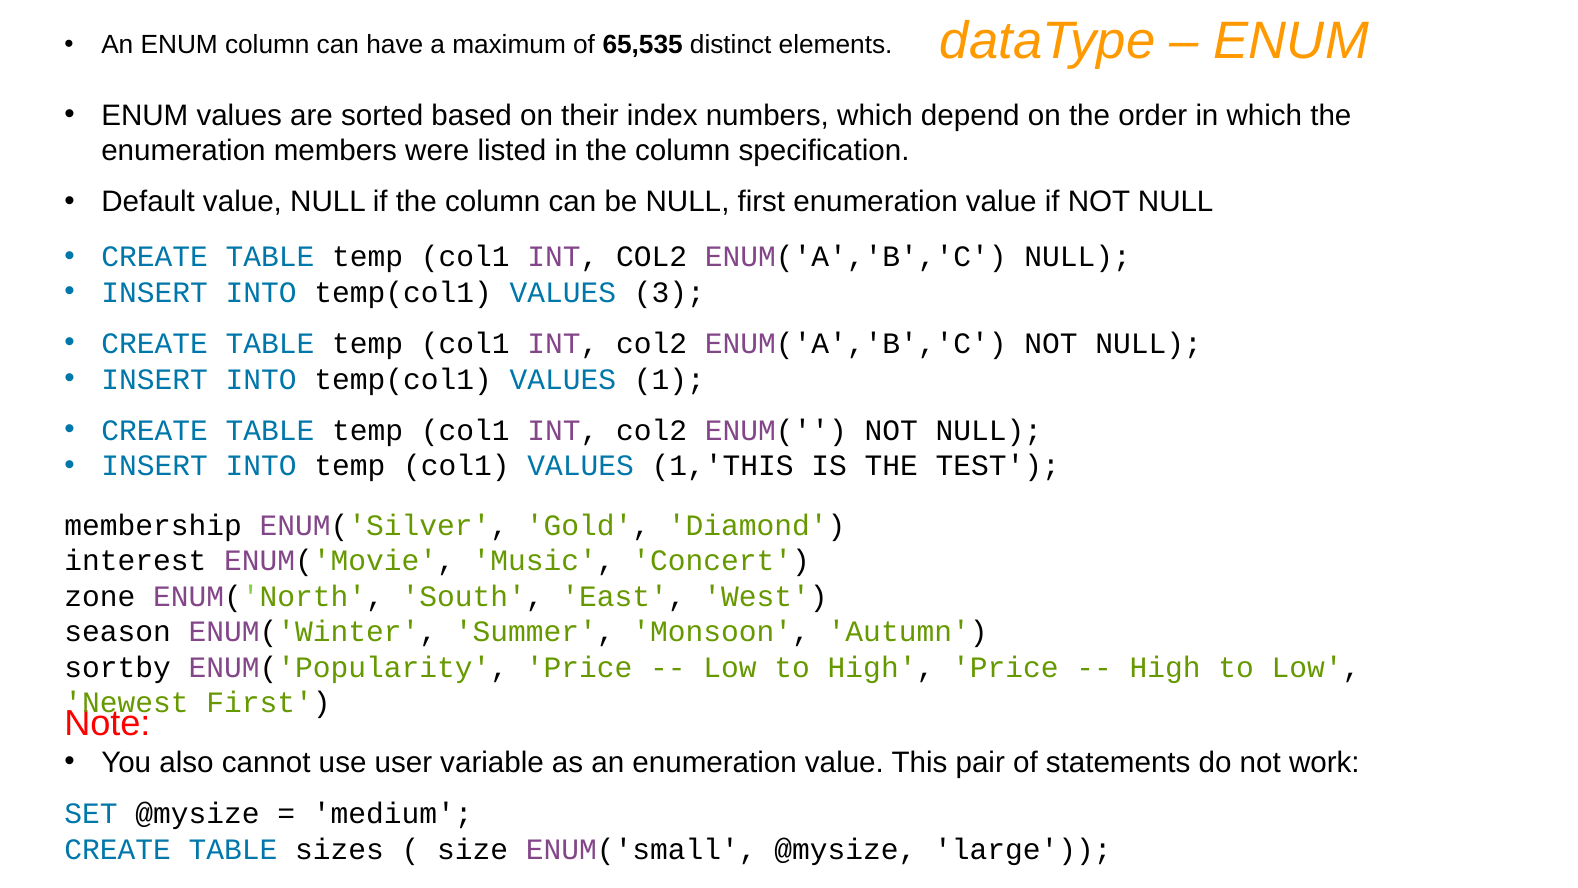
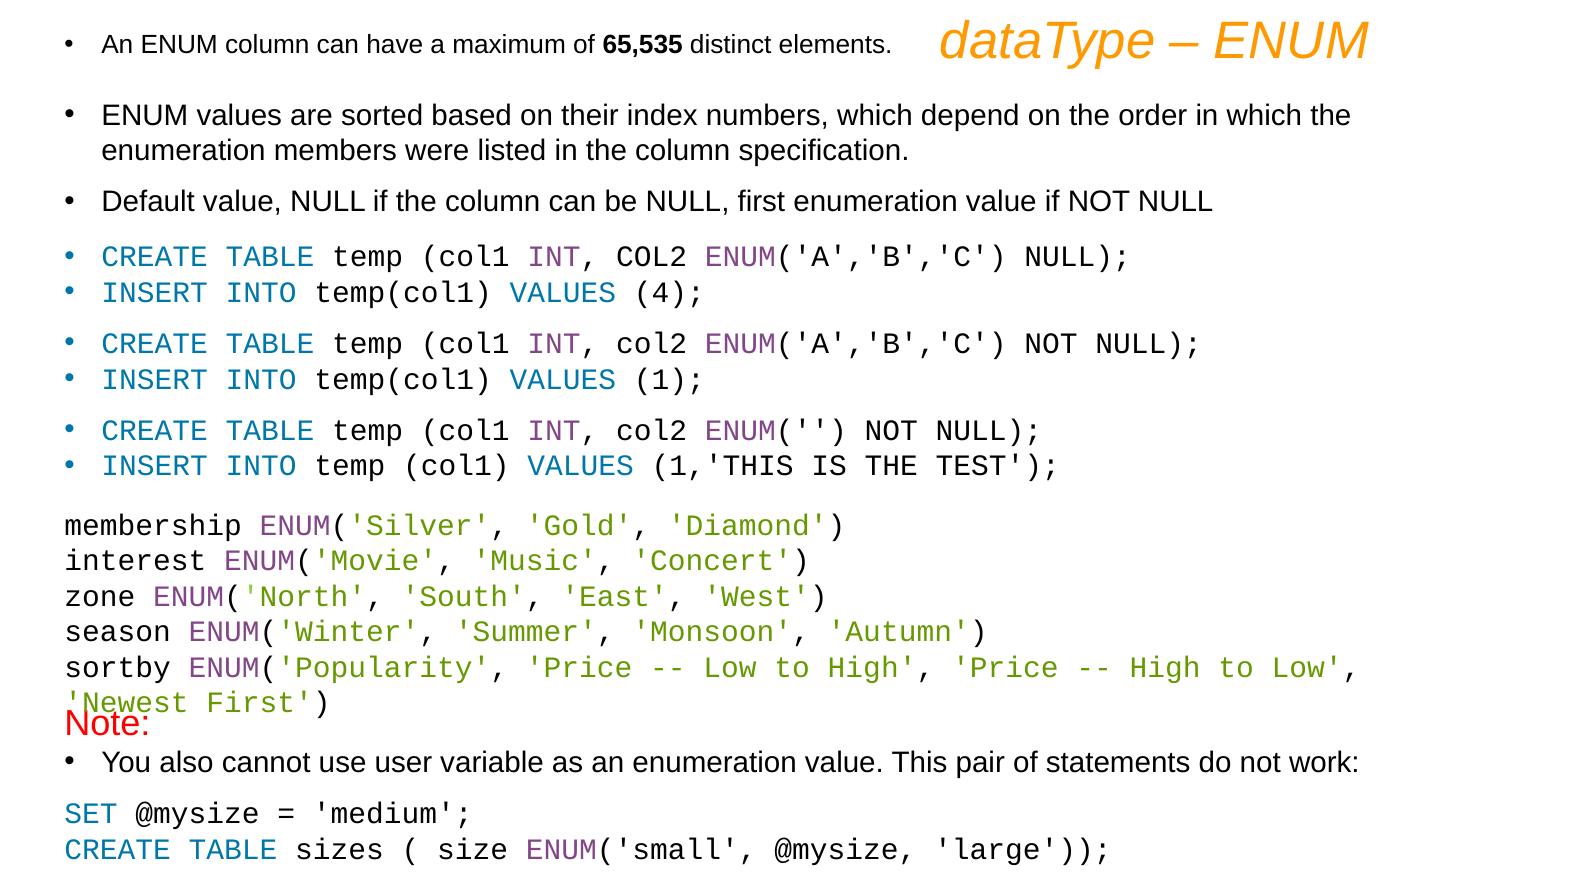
3: 3 -> 4 (669, 292)
